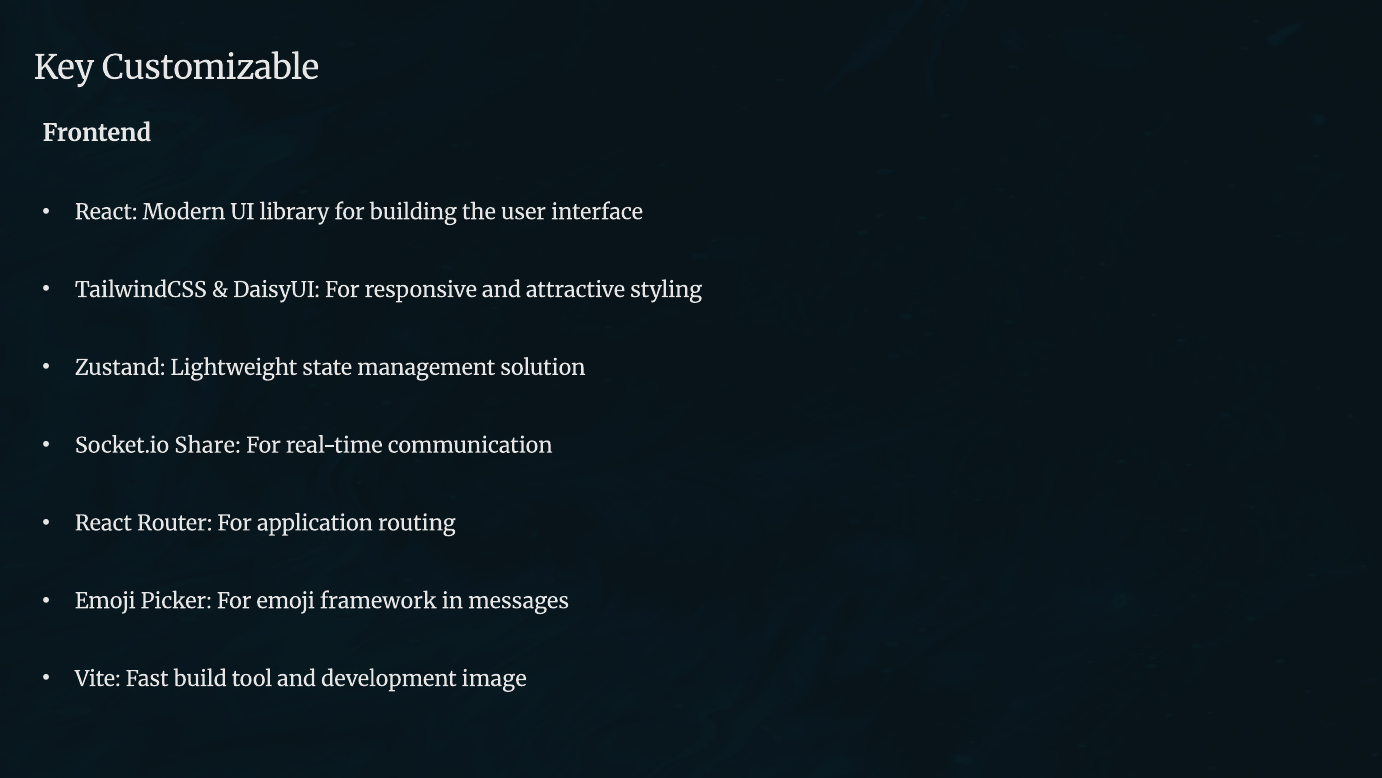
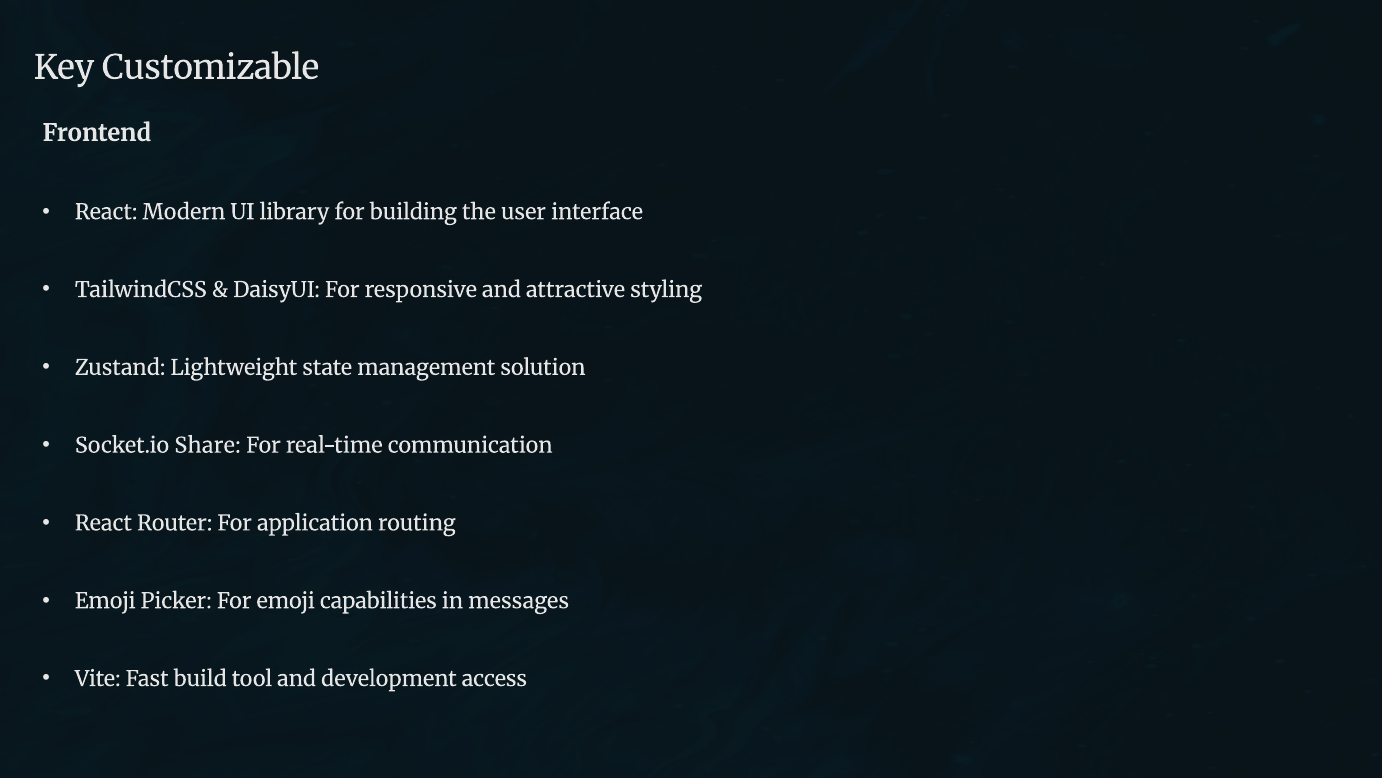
framework: framework -> capabilities (378, 601)
image: image -> access (494, 678)
